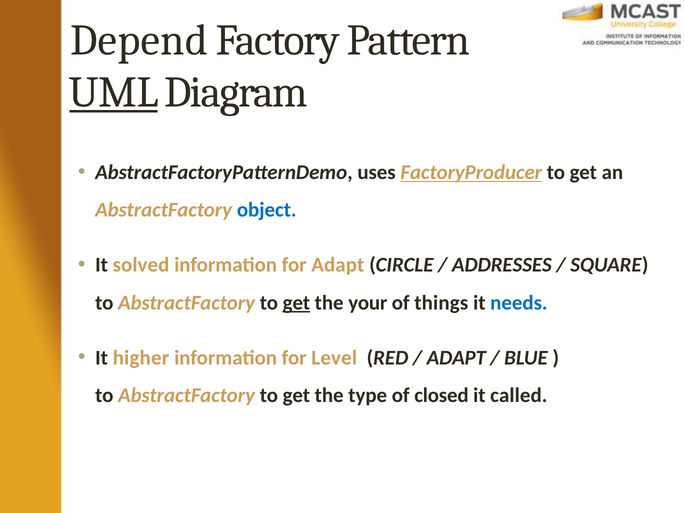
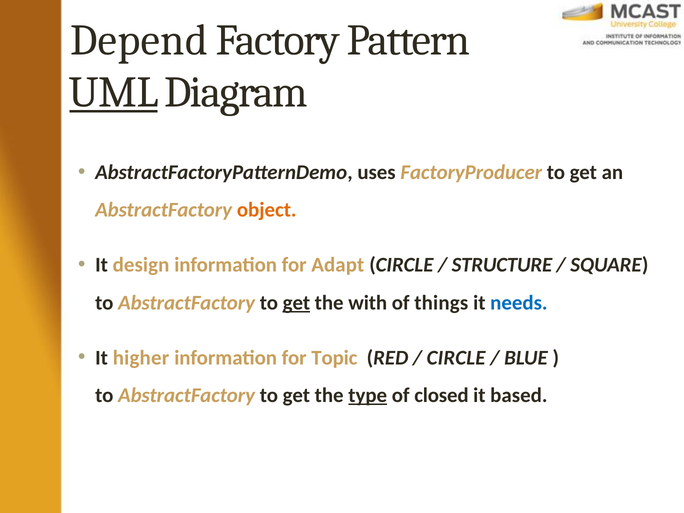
FactoryProducer underline: present -> none (471, 172)
object colour: blue -> orange (267, 210)
solved: solved -> design (141, 265)
ADDRESSES: ADDRESSES -> STRUCTURE (502, 265)
your: your -> with (368, 303)
Level: Level -> Topic (334, 358)
ADAPT: ADAPT -> CIRCLE (456, 358)
type underline: none -> present (368, 395)
called: called -> based (519, 395)
